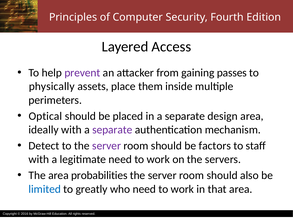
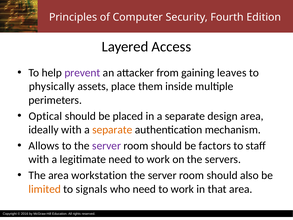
passes: passes -> leaves (232, 73)
separate colour: purple -> orange (112, 130)
Detect: Detect -> Allows (44, 146)
probabilities: probabilities -> workstation (99, 175)
limited colour: blue -> orange (45, 189)
greatly: greatly -> signals (91, 189)
